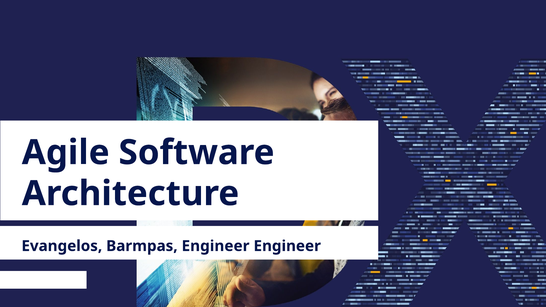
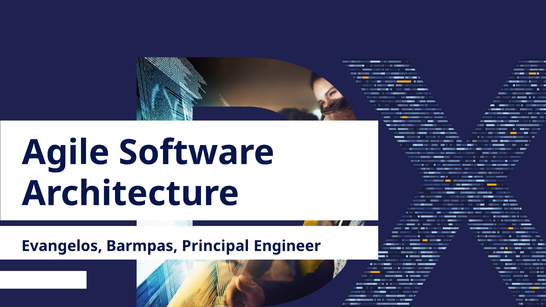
Barmpas Engineer: Engineer -> Principal (215, 246)
